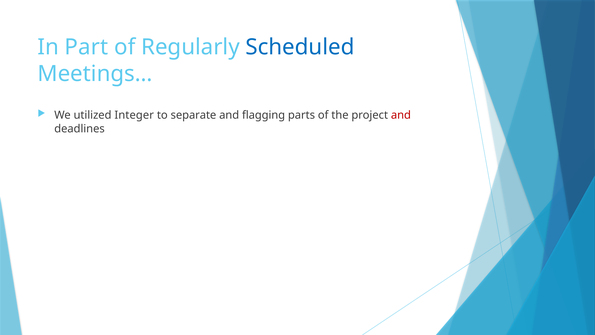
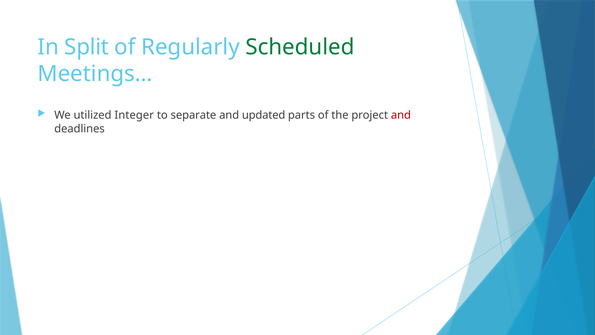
Part: Part -> Split (87, 47)
Scheduled colour: blue -> green (300, 47)
flagging: flagging -> updated (264, 115)
